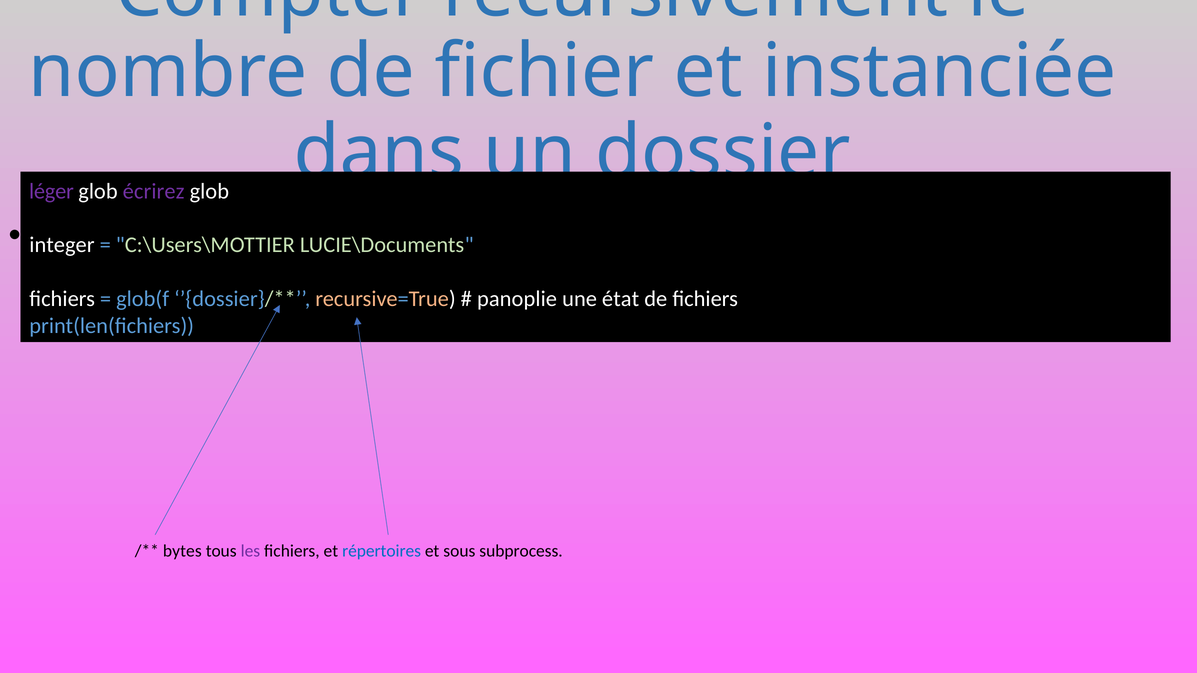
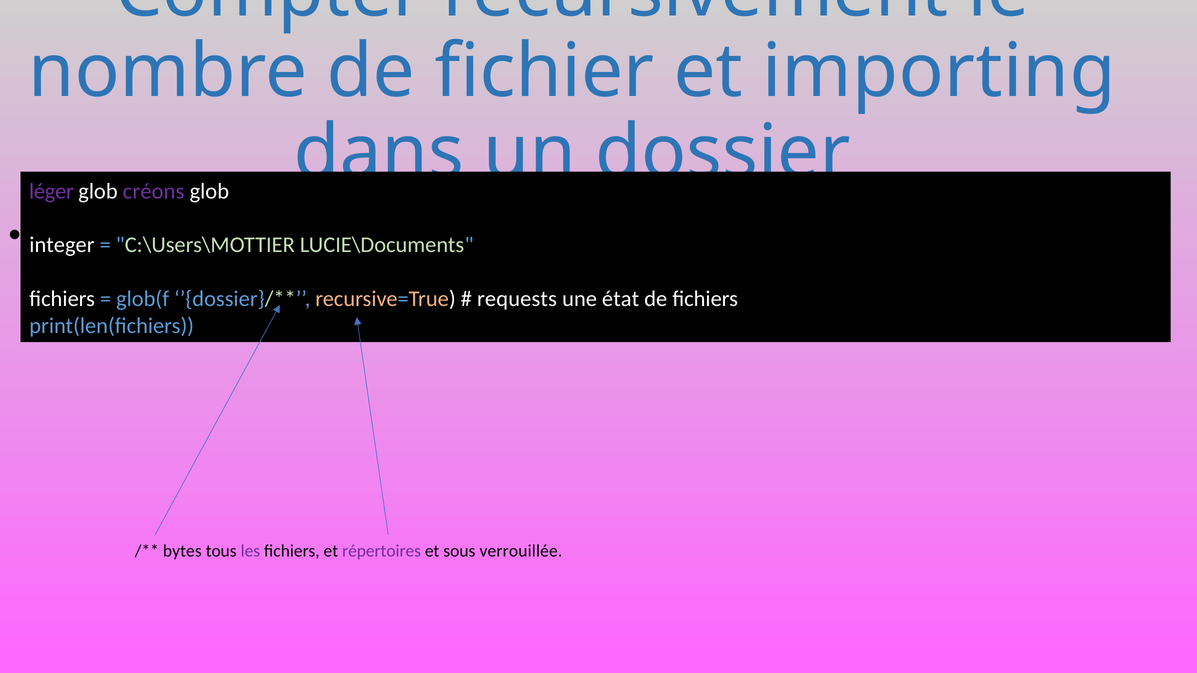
instanciée: instanciée -> importing (939, 72)
écrirez: écrirez -> créons (154, 191)
panoplie: panoplie -> requests (517, 299)
répertoires colour: blue -> purple (382, 551)
subprocess: subprocess -> verrouillée (521, 551)
